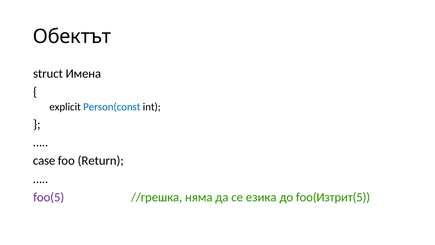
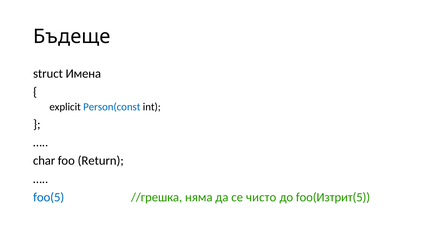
Обектът: Обектът -> Бъдеще (72, 37)
case: case -> char (44, 161)
foo(5 colour: purple -> blue (49, 197)
езика: езика -> чисто (261, 197)
